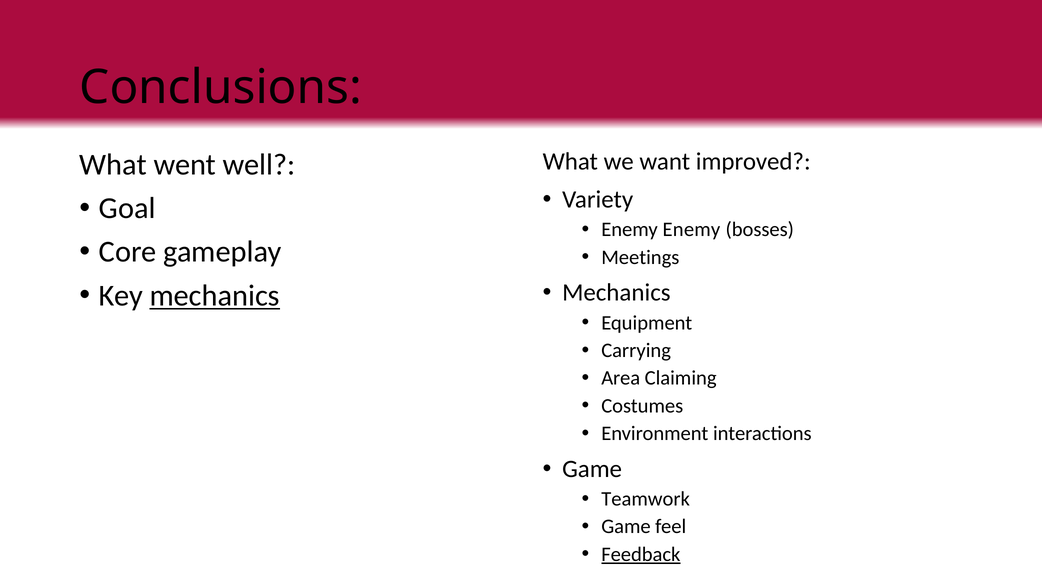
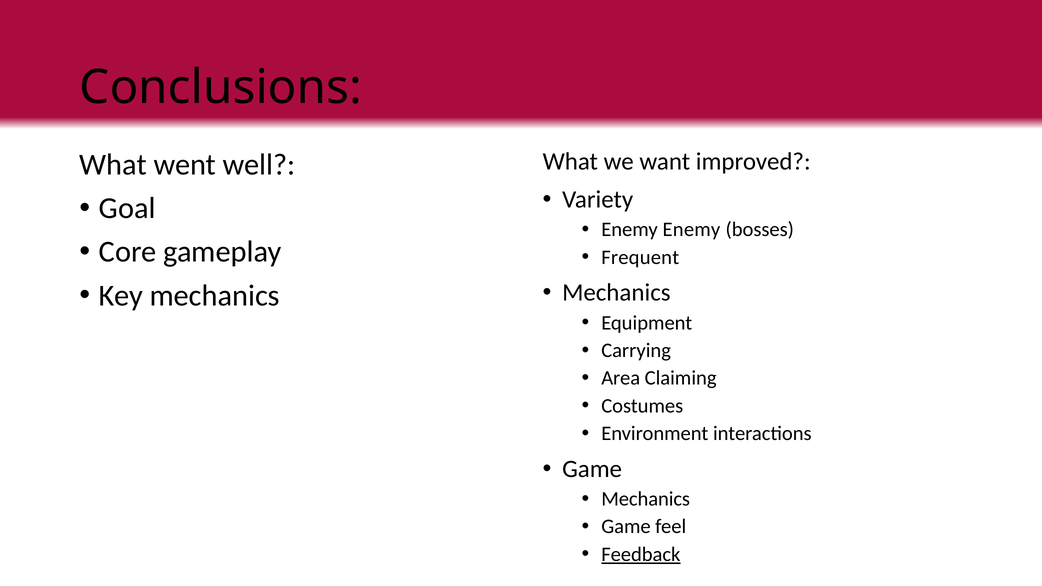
Meetings: Meetings -> Frequent (640, 257)
mechanics underline: present -> none (215, 296)
Teamwork: Teamwork -> Mechanics (646, 499)
